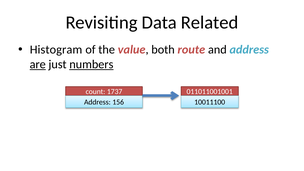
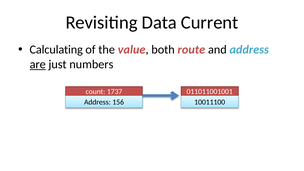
Related: Related -> Current (210, 22)
Histogram: Histogram -> Calculating (56, 50)
numbers underline: present -> none (91, 64)
